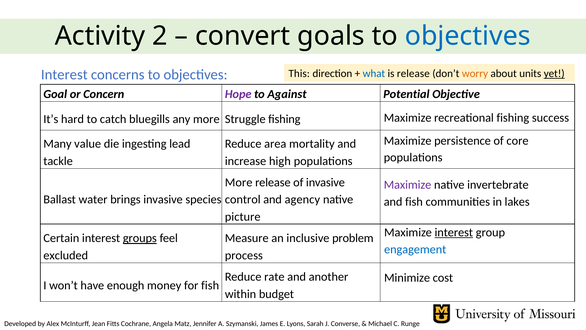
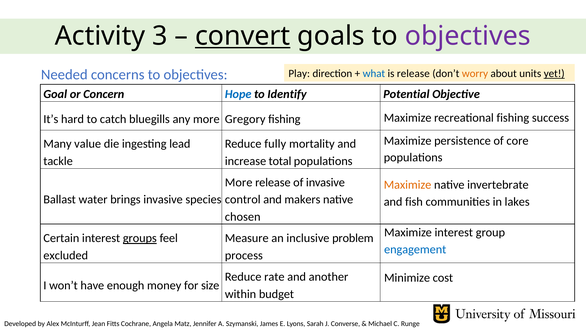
2: 2 -> 3 (160, 36)
convert underline: none -> present (243, 36)
objectives colour: blue -> purple (468, 36)
Interest: Interest -> Needed (64, 75)
This: This -> Play (299, 73)
Hope colour: purple -> blue (238, 94)
Against: Against -> Identify (287, 94)
Struggle: Struggle -> Gregory (245, 119)
area: area -> fully (275, 144)
high: high -> total (280, 161)
Maximize colour: purple -> orange (408, 185)
agency: agency -> makers (302, 199)
picture: picture -> chosen (243, 216)
interest underline: present -> none (454, 232)
for fish: fish -> size (210, 285)
